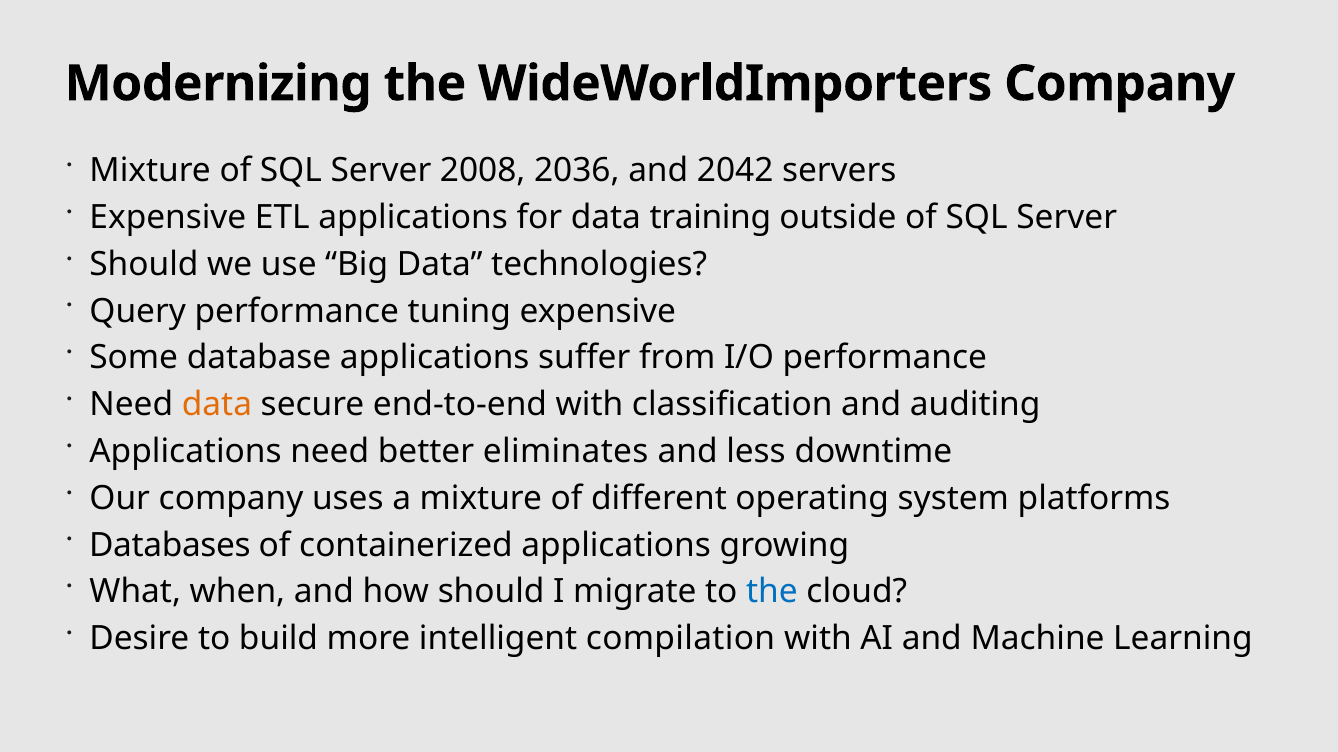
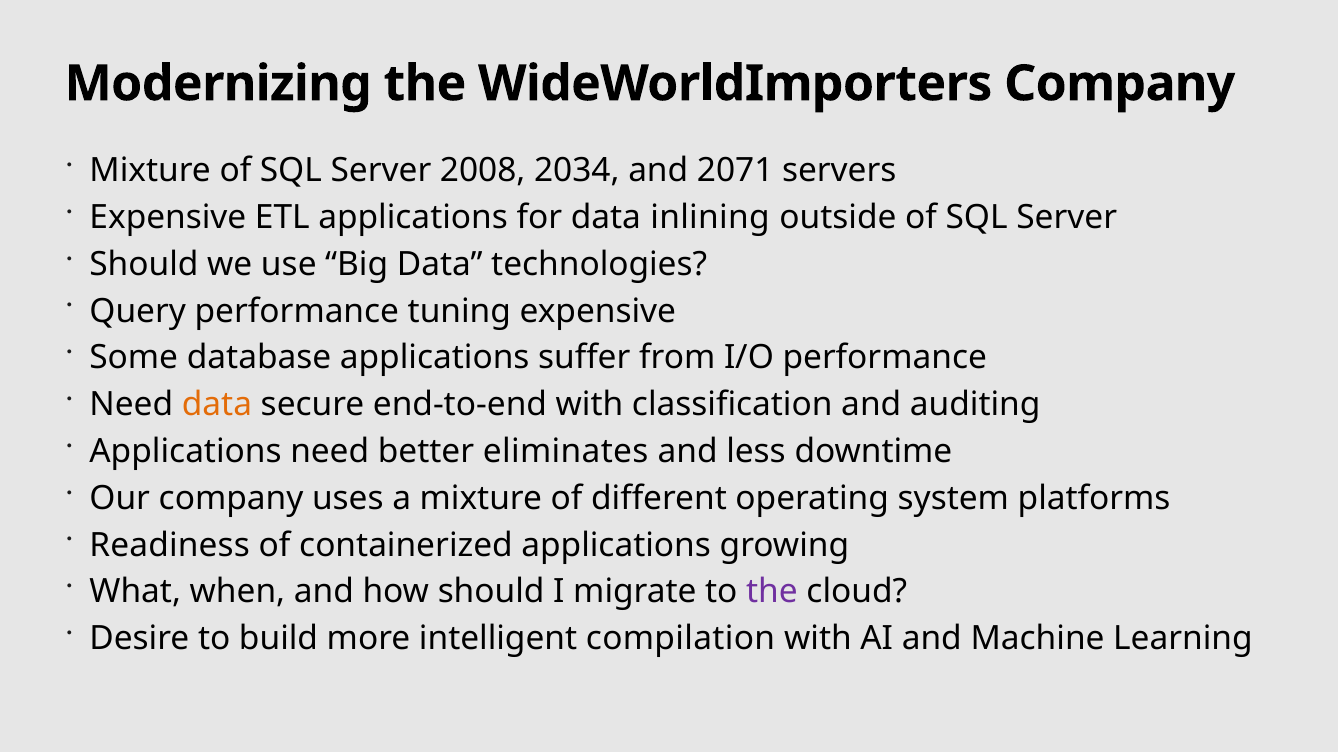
2036: 2036 -> 2034 (577, 171)
2042: 2042 -> 2071 (735, 171)
training: training -> inlining (710, 218)
Databases: Databases -> Readiness (170, 546)
the colour: blue -> purple (772, 592)
